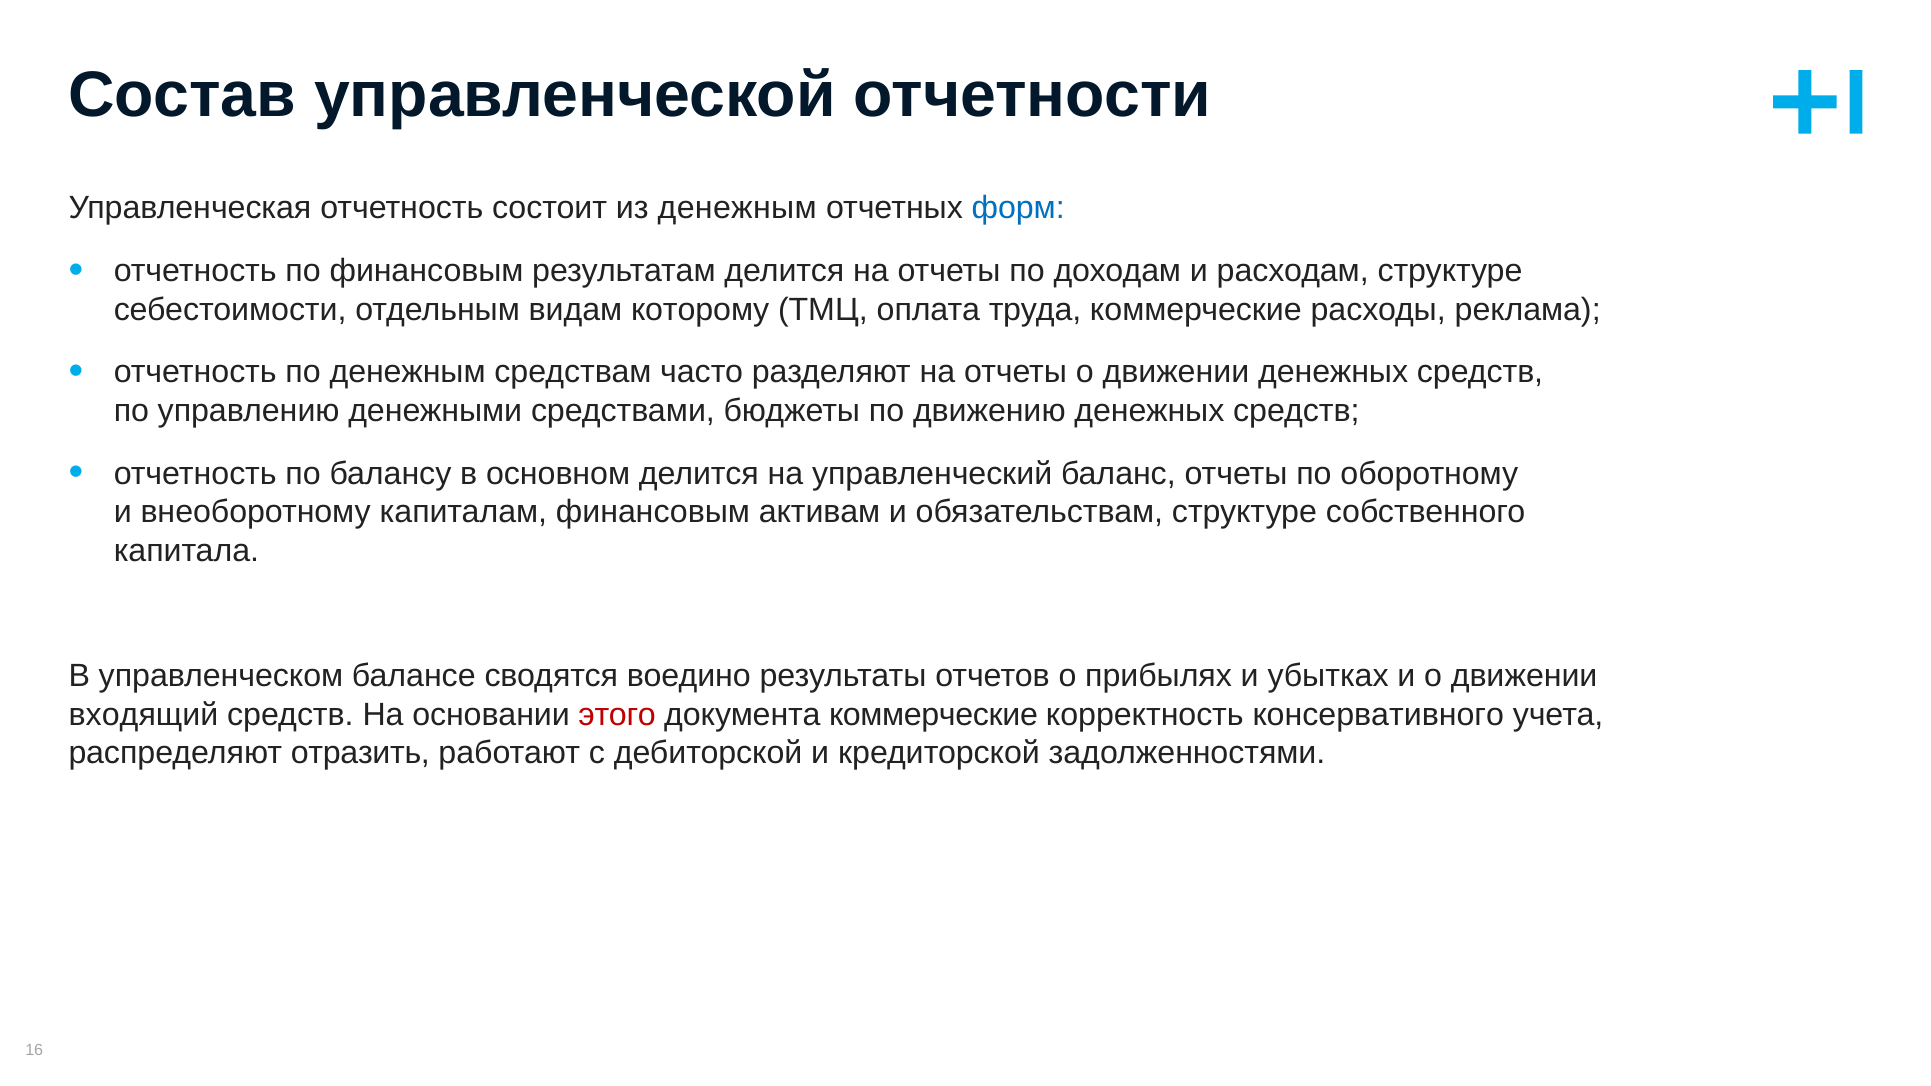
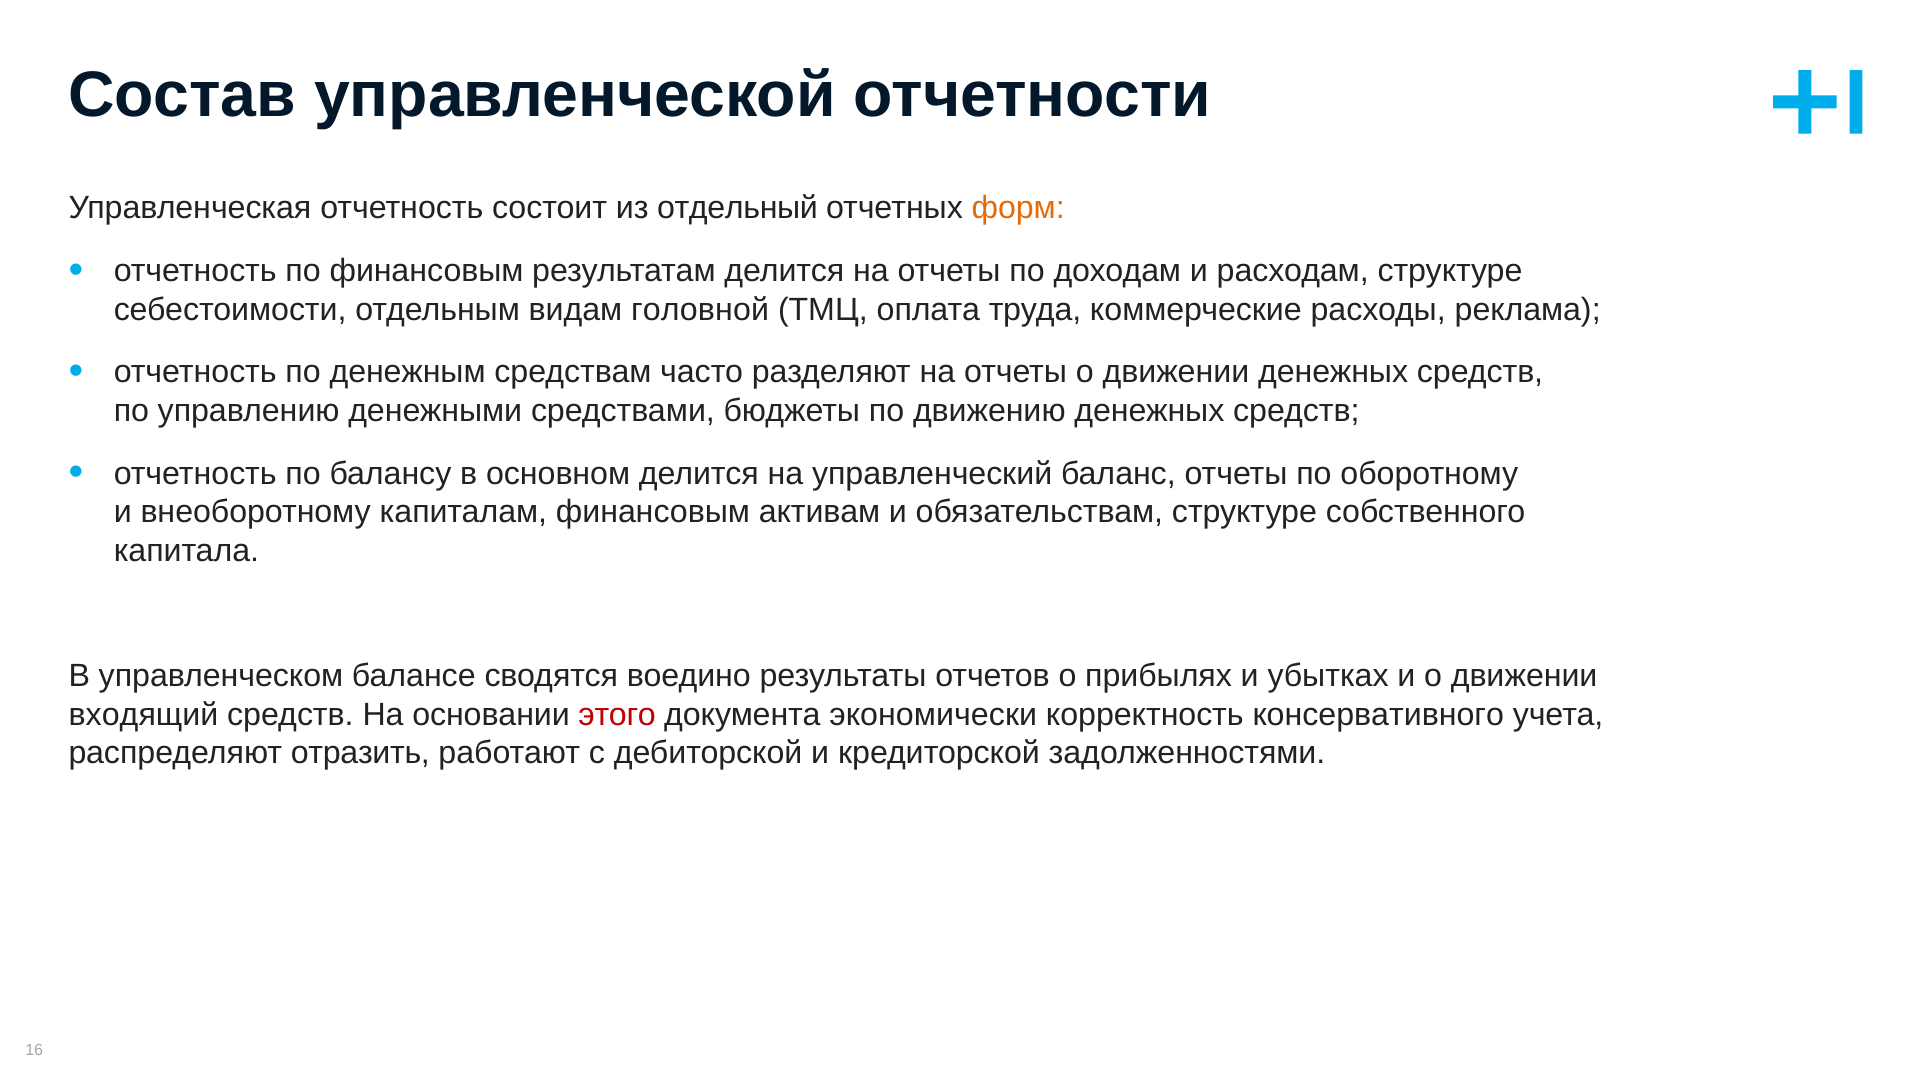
из денежным: денежным -> отдельный (737, 208)
форм colour: blue -> orange (1018, 208)
которому: которому -> головной (700, 310)
документа коммерческие: коммерческие -> экономически (933, 715)
